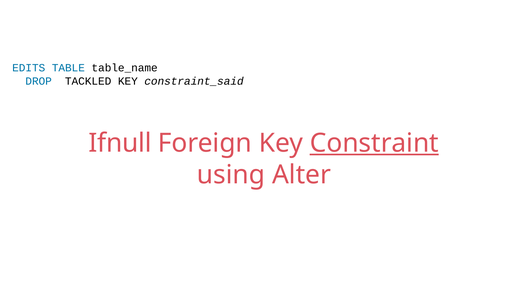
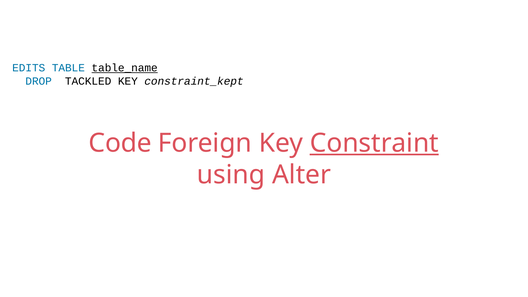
table_name underline: none -> present (125, 68)
constraint_said: constraint_said -> constraint_kept (194, 81)
Ifnull: Ifnull -> Code (120, 143)
